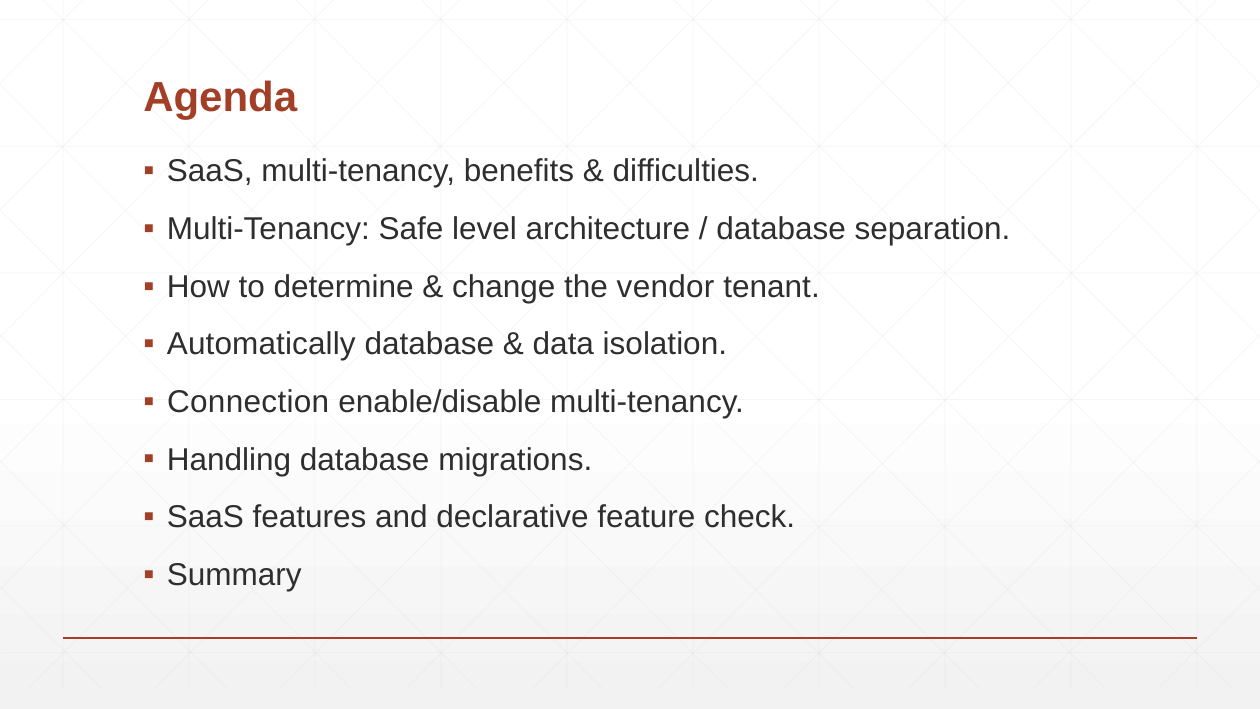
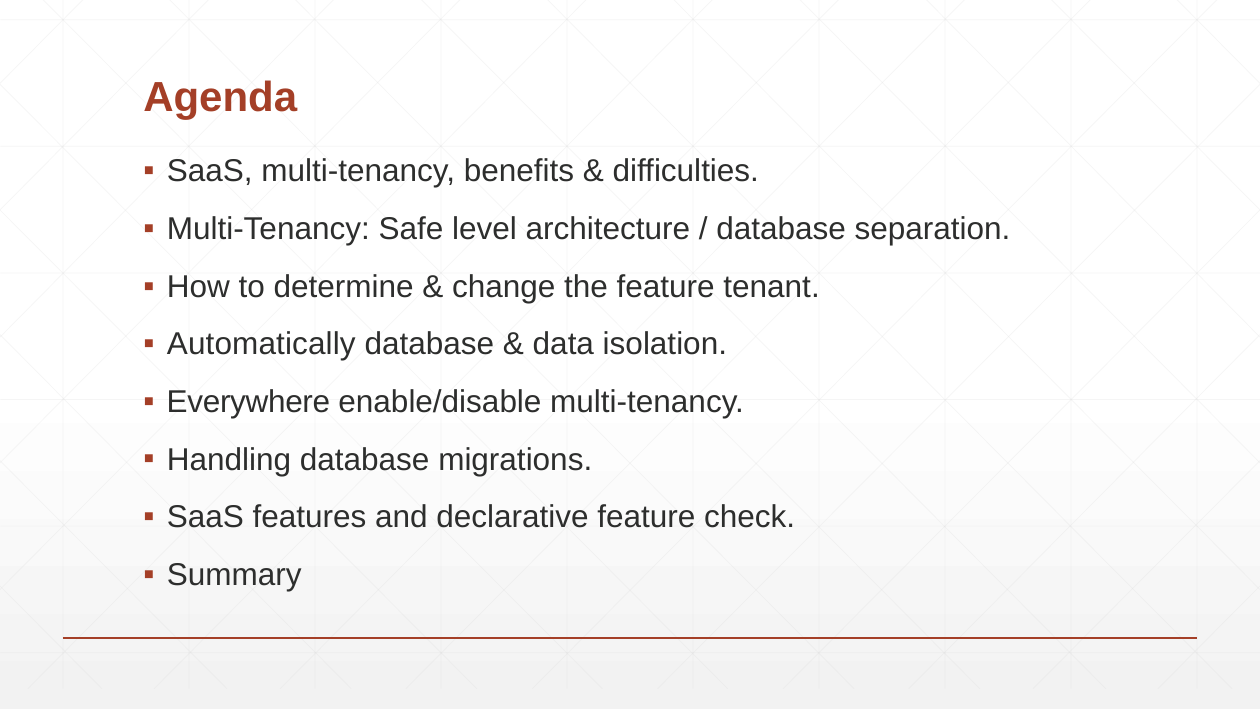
the vendor: vendor -> feature (666, 287)
Connection: Connection -> Everywhere (248, 402)
